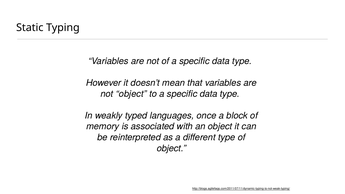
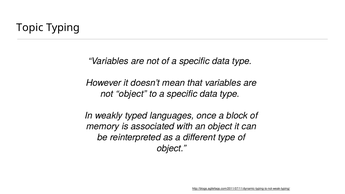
Static: Static -> Topic (30, 28)
